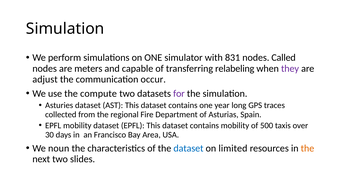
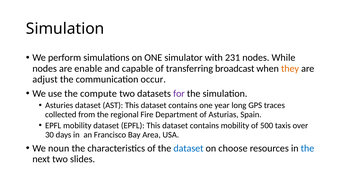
831: 831 -> 231 (233, 58)
Called: Called -> While (283, 58)
meters: meters -> enable (88, 68)
relabeling: relabeling -> broadcast (235, 68)
they colour: purple -> orange (290, 68)
limited: limited -> choose (233, 148)
the colour: orange -> blue (307, 148)
